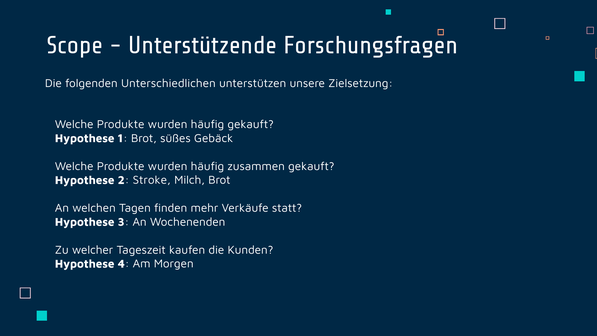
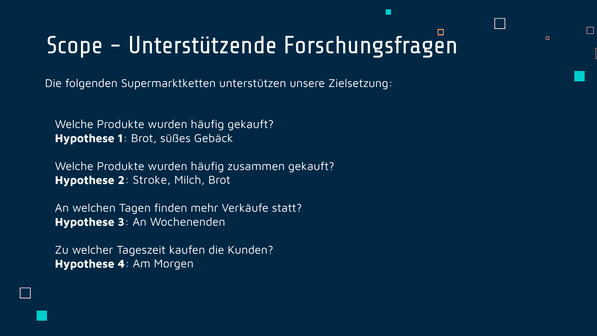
Unterschiedlichen: Unterschiedlichen -> Supermarktketten (168, 83)
